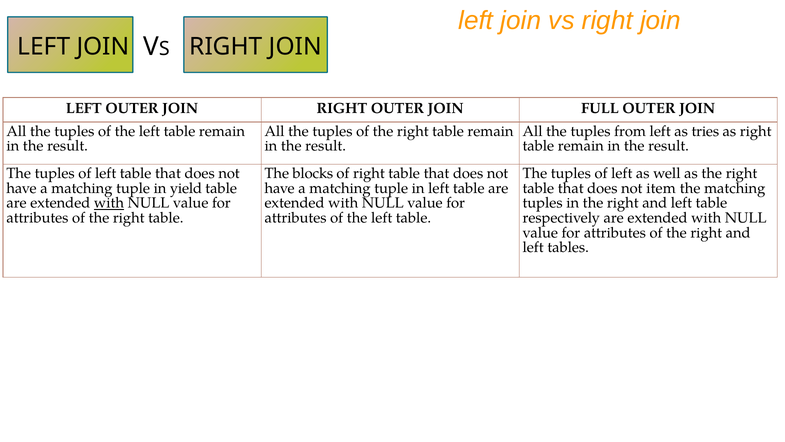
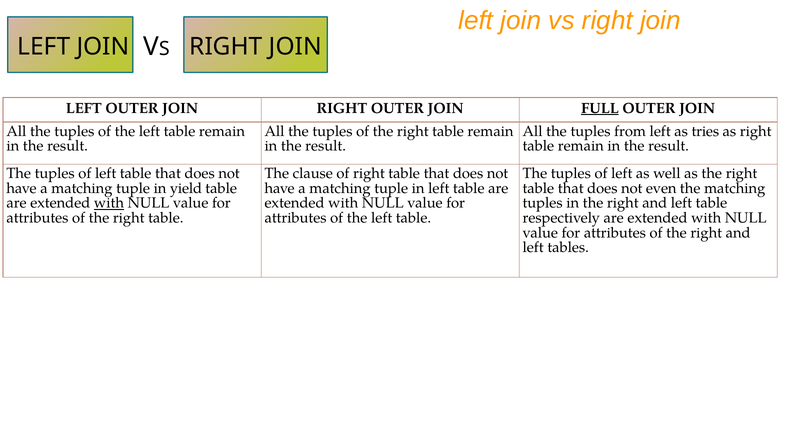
FULL underline: none -> present (600, 108)
blocks: blocks -> clause (313, 173)
item: item -> even (661, 188)
